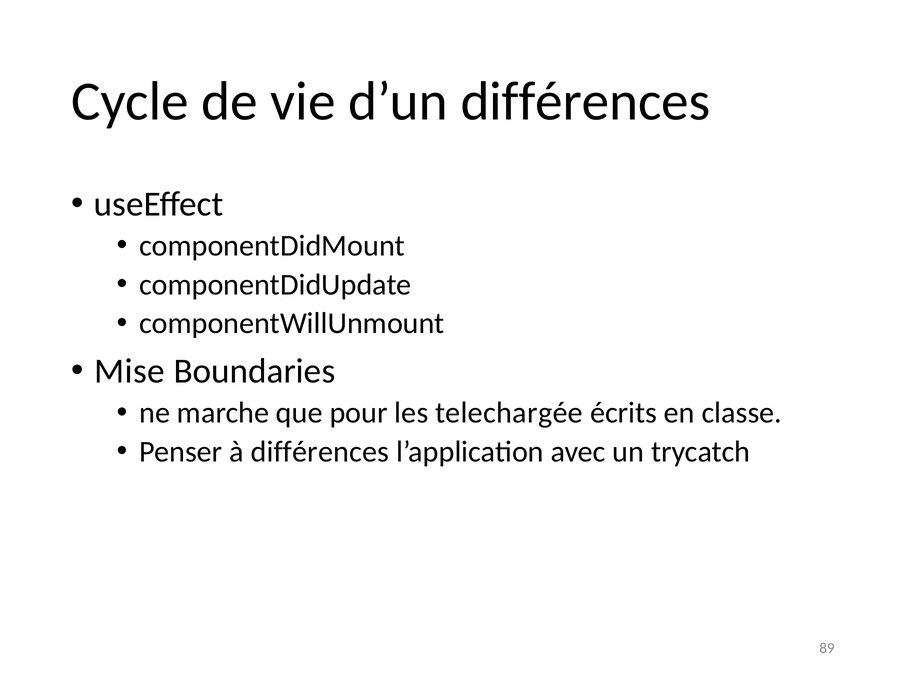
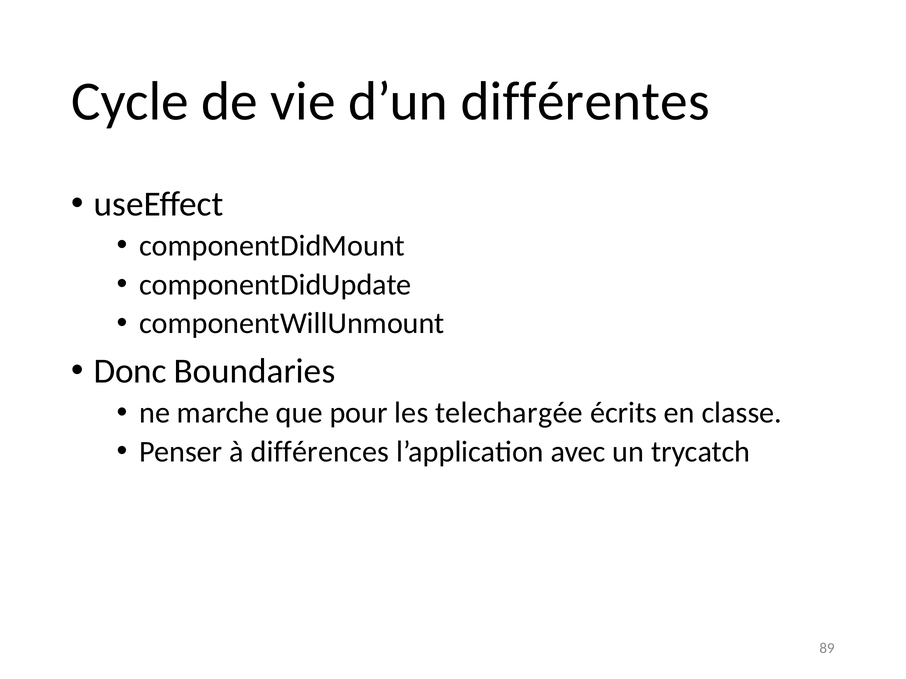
d’un différences: différences -> différentes (585, 102)
Mise: Mise -> Donc (130, 372)
